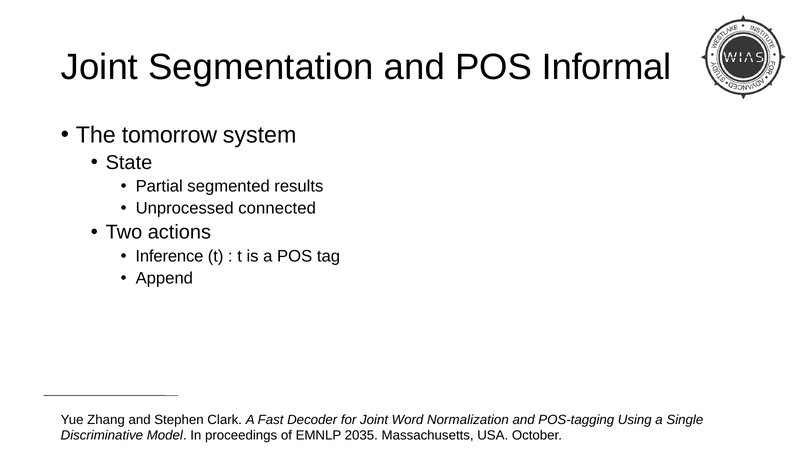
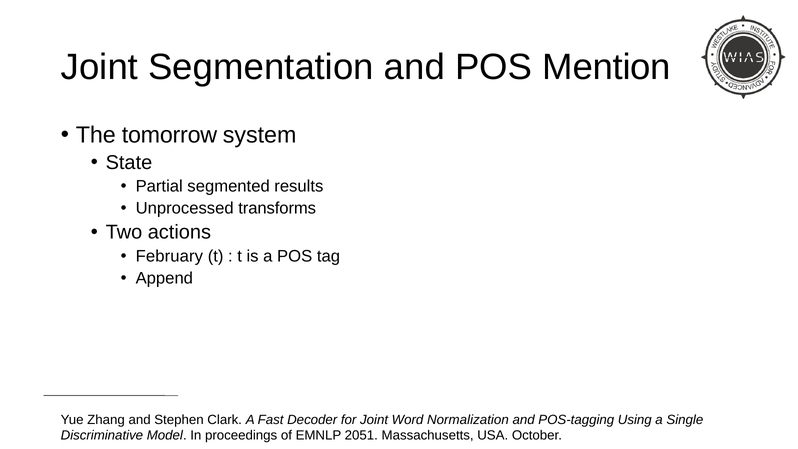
Informal: Informal -> Mention (607, 67)
connected: connected -> transforms (277, 208)
Inference: Inference -> February (169, 256)
2035: 2035 -> 2051 (361, 435)
